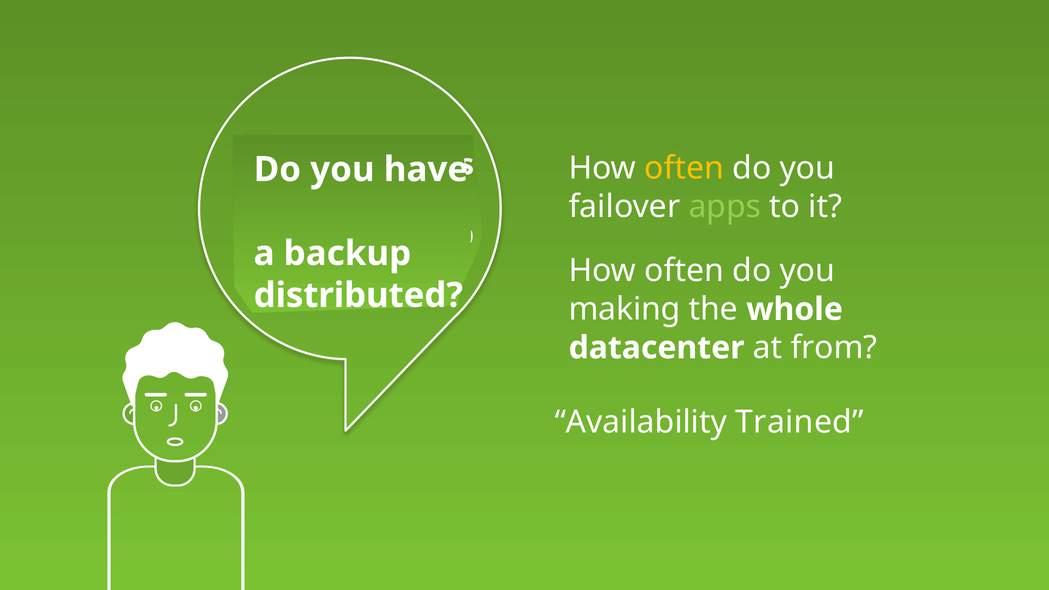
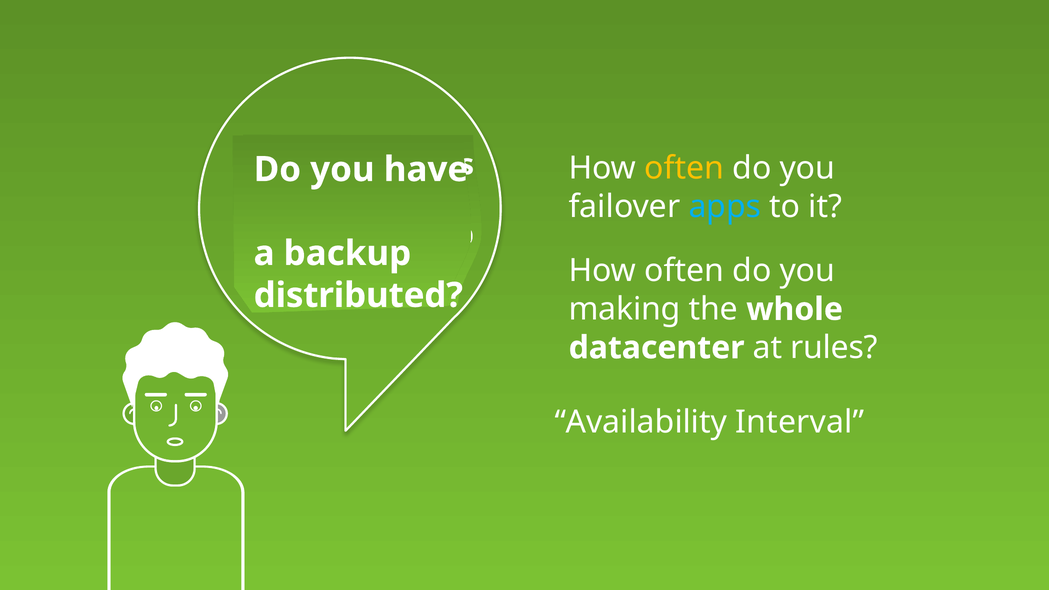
apps colour: light green -> light blue (725, 207)
from: from -> rules (834, 348)
Trained: Trained -> Interval (800, 422)
